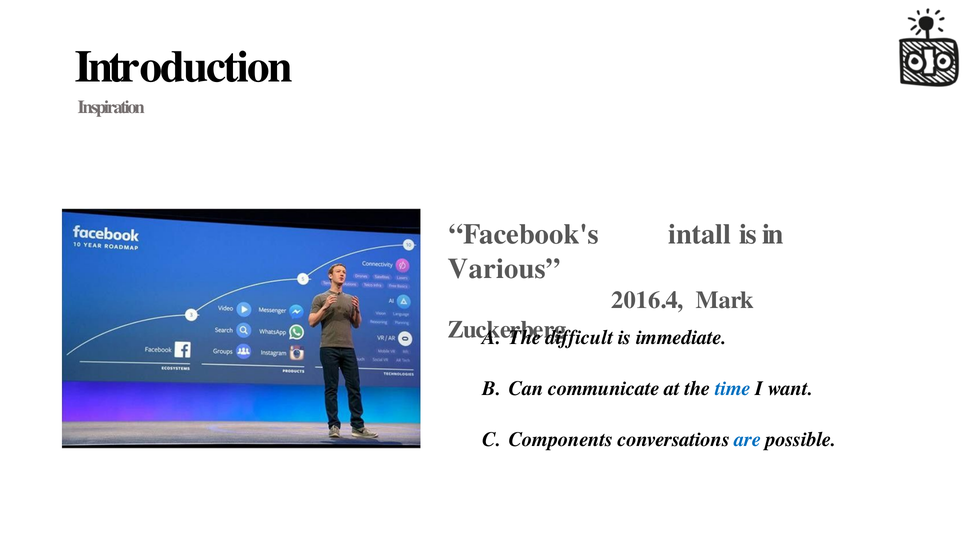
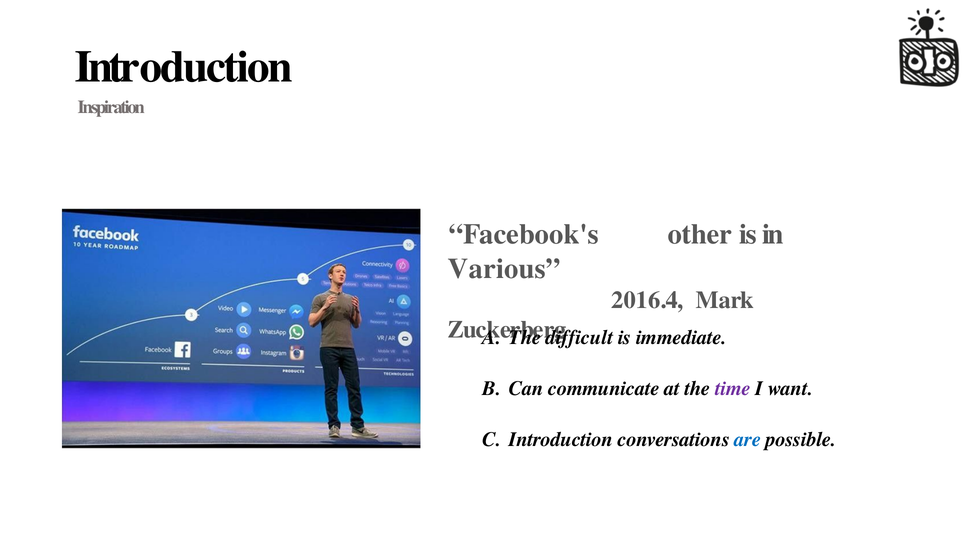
intall: intall -> other (700, 234)
time colour: blue -> purple (733, 389)
Components: Components -> Introduction (561, 440)
